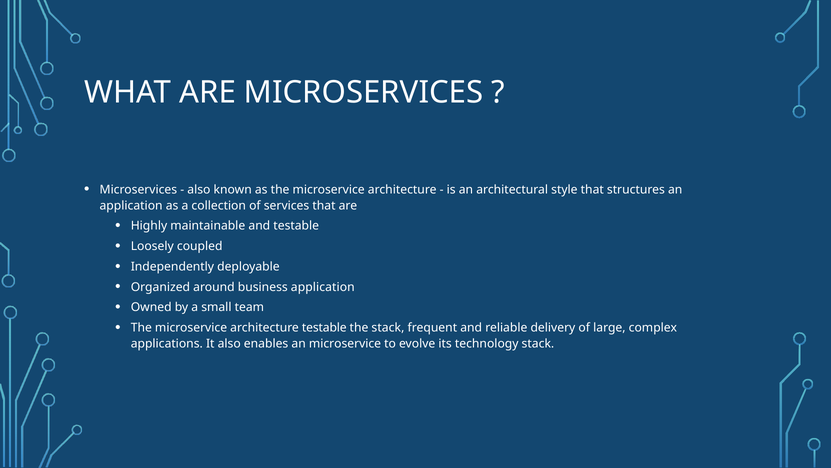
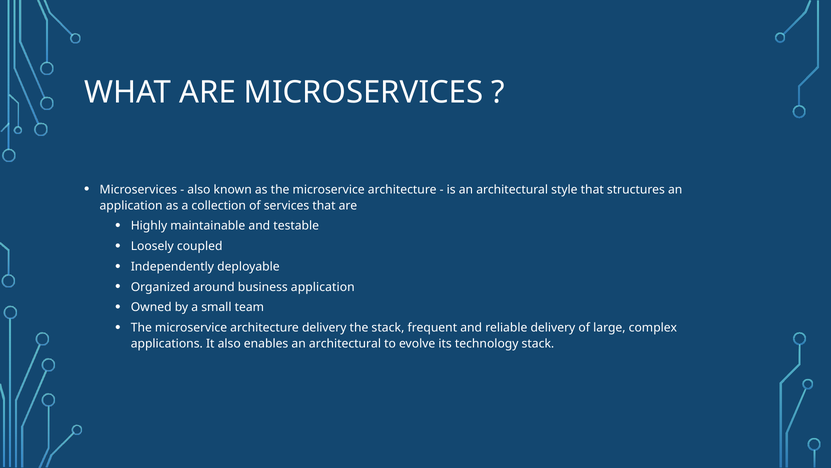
architecture testable: testable -> delivery (324, 327)
enables an microservice: microservice -> architectural (345, 343)
